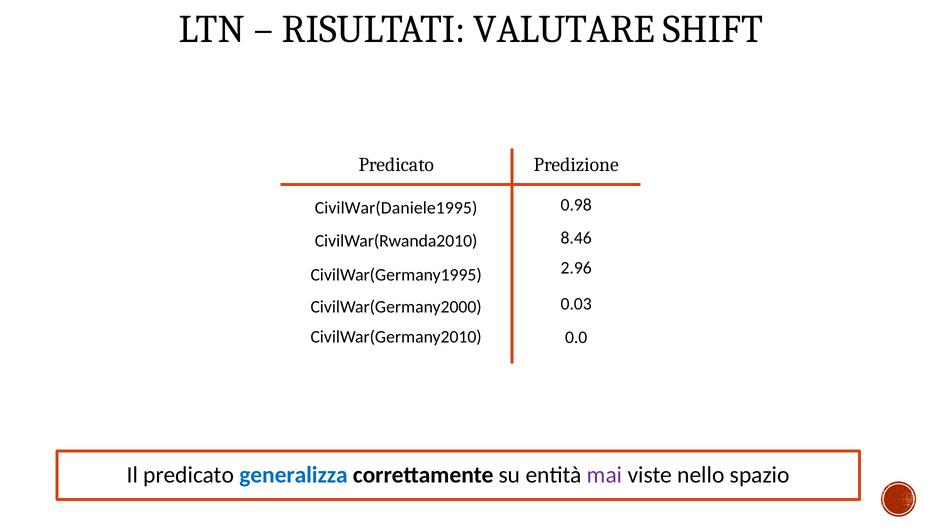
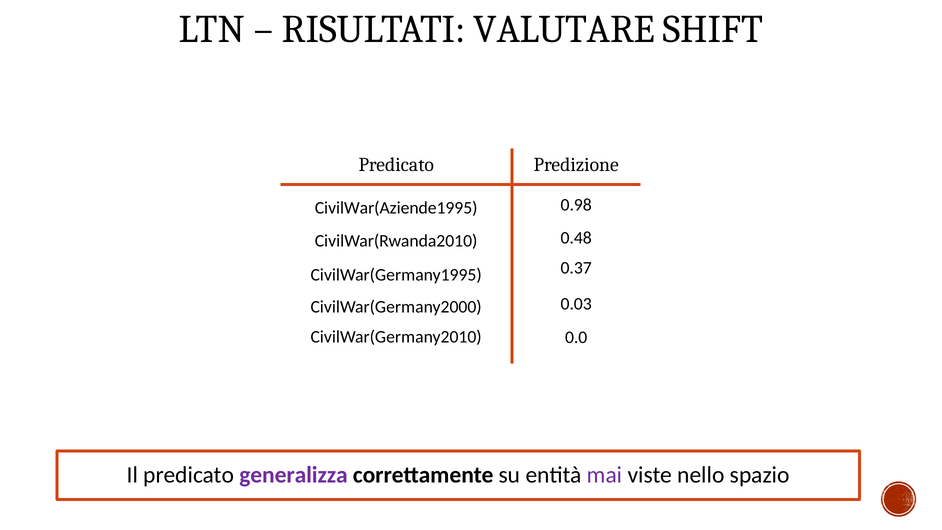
CivilWar(Daniele1995: CivilWar(Daniele1995 -> CivilWar(Aziende1995 (396, 208)
8.46: 8.46 -> 0.48 (576, 238)
2.96: 2.96 -> 0.37 (576, 268)
generalizza colour: blue -> purple (293, 475)
